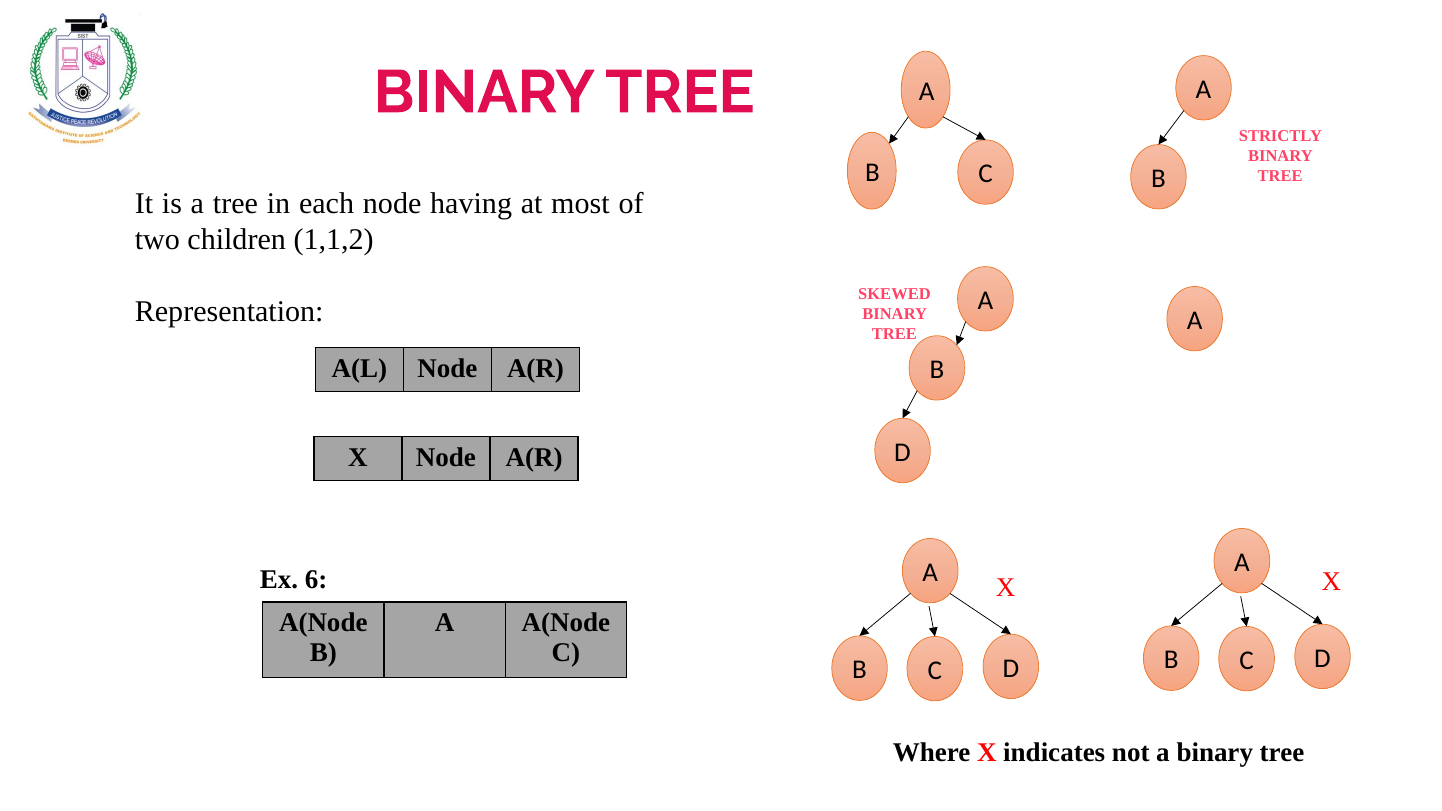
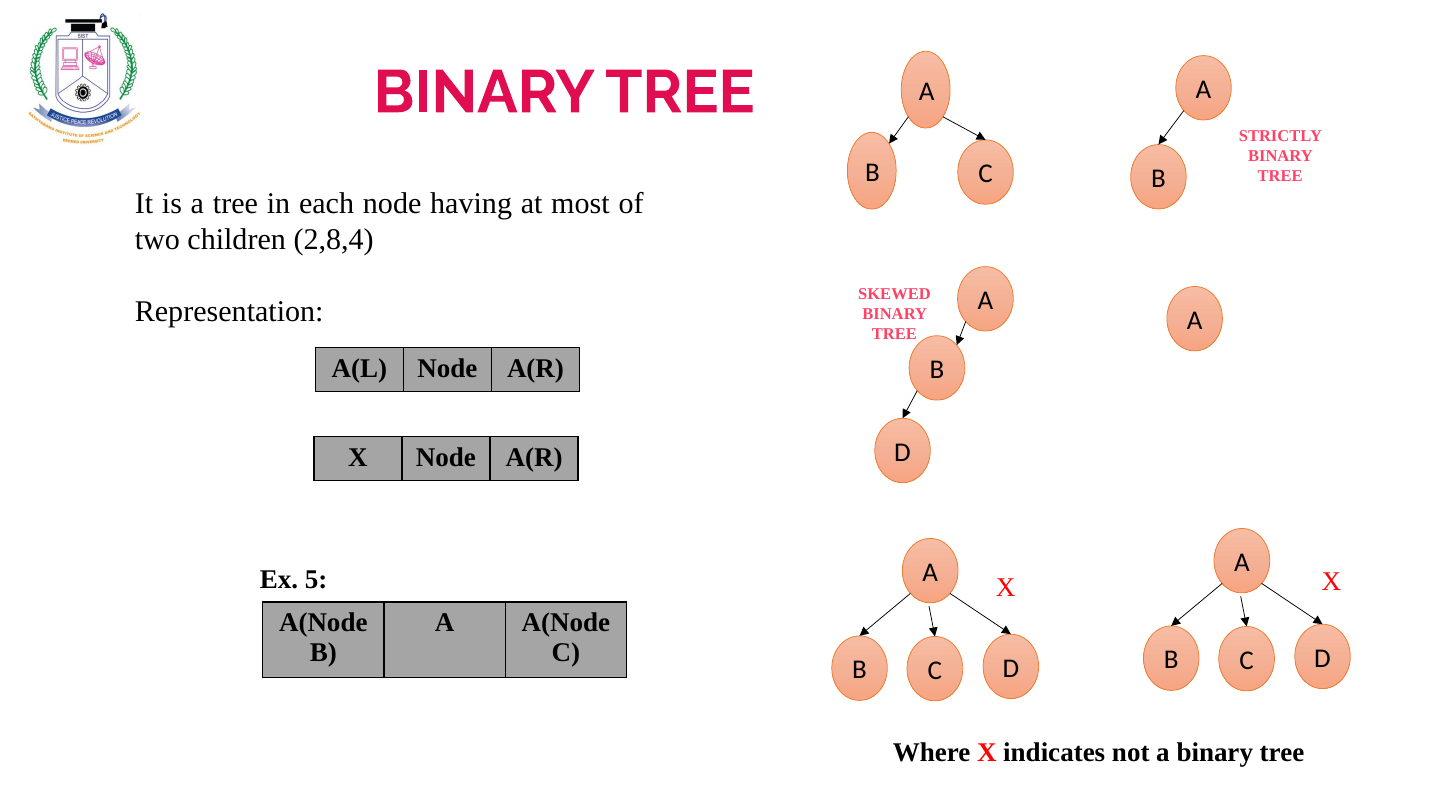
1,1,2: 1,1,2 -> 2,8,4 (334, 240)
6: 6 -> 5 (316, 579)
